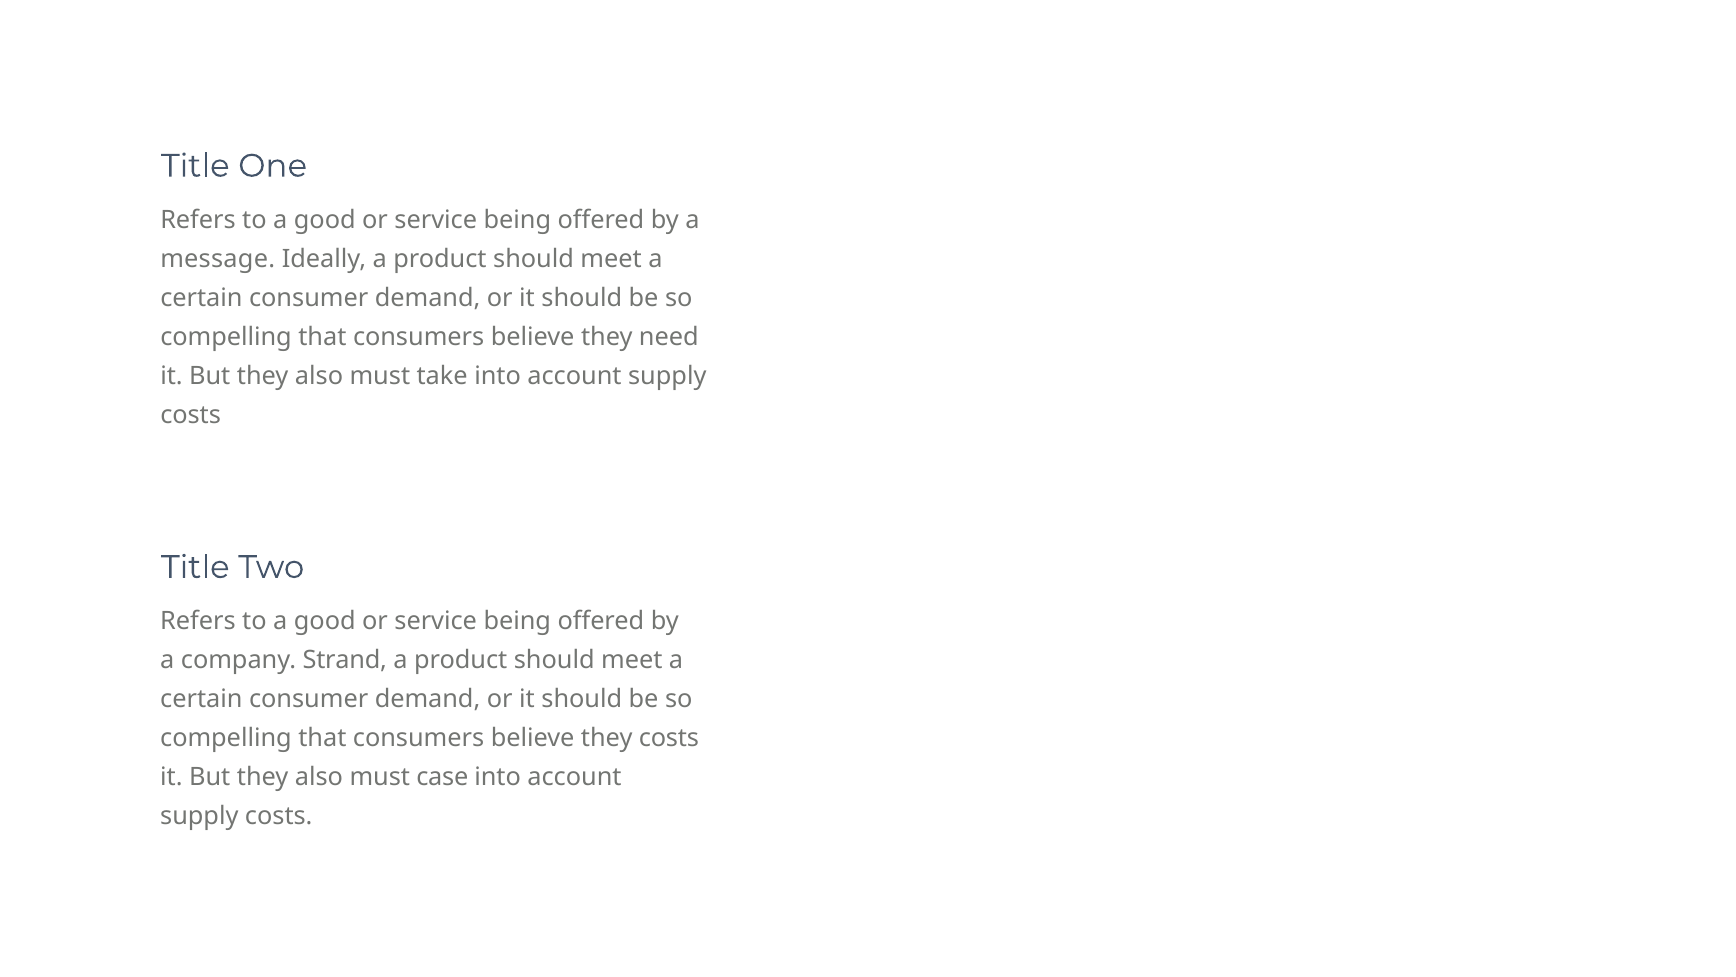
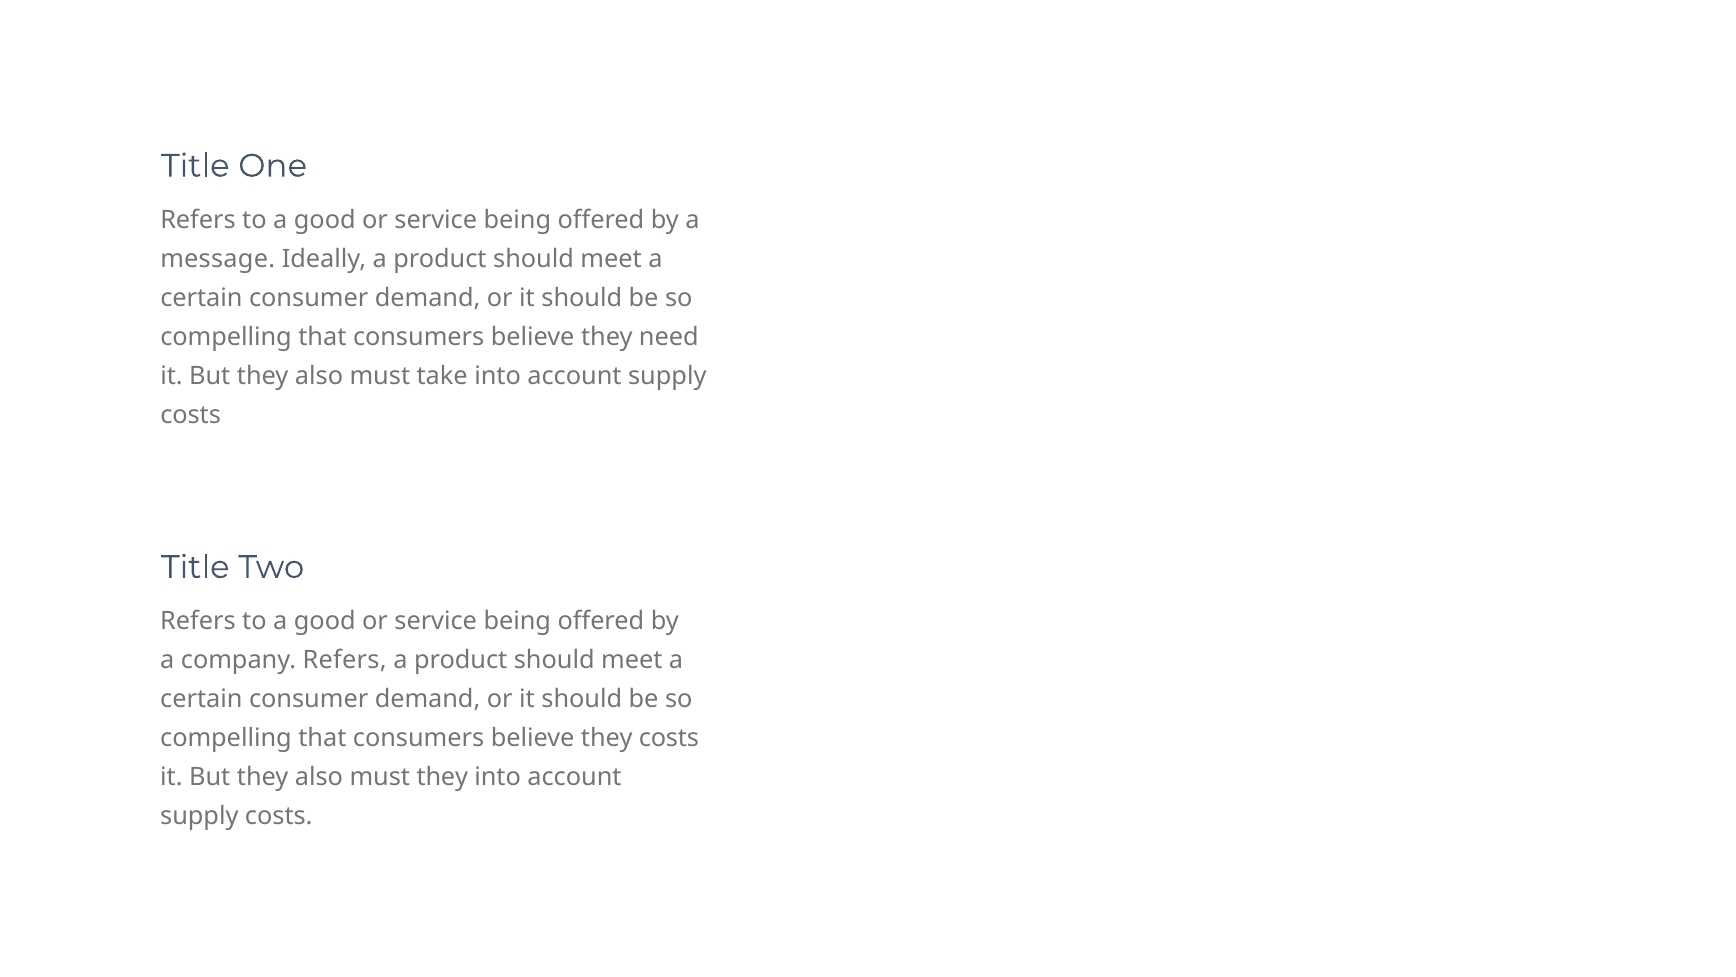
company Strand: Strand -> Refers (345, 660)
must case: case -> they (442, 777)
